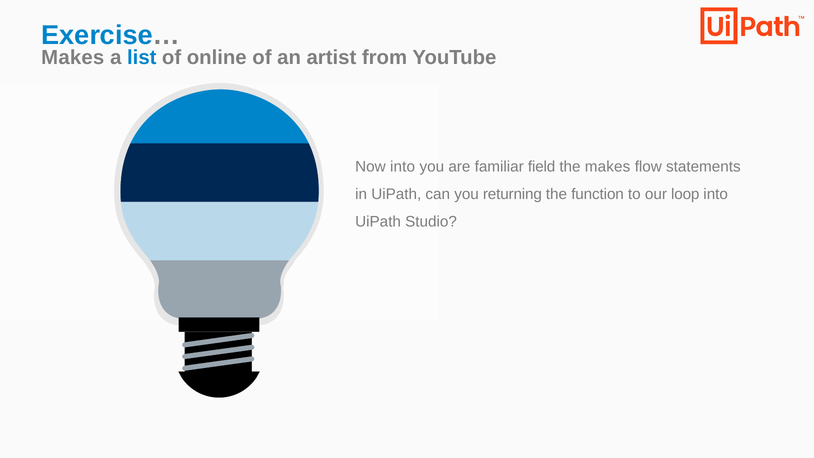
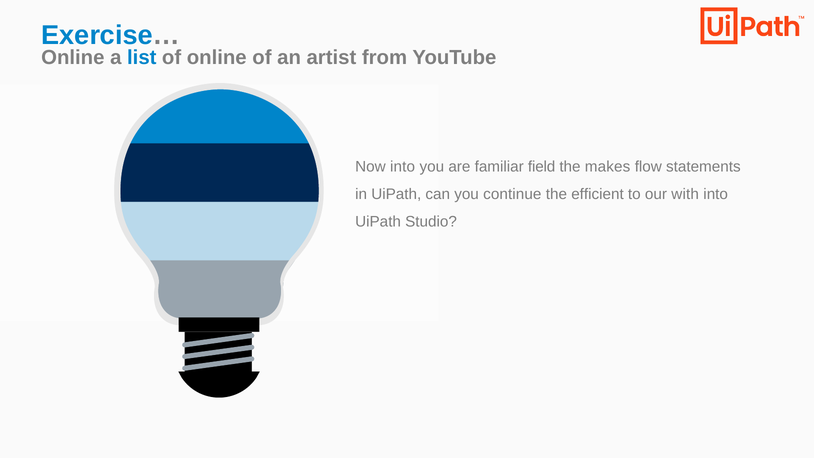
Makes: Makes -> Online (73, 57)
returning: returning -> continue (512, 194)
function: function -> efficient (598, 194)
loop: loop -> with (685, 194)
